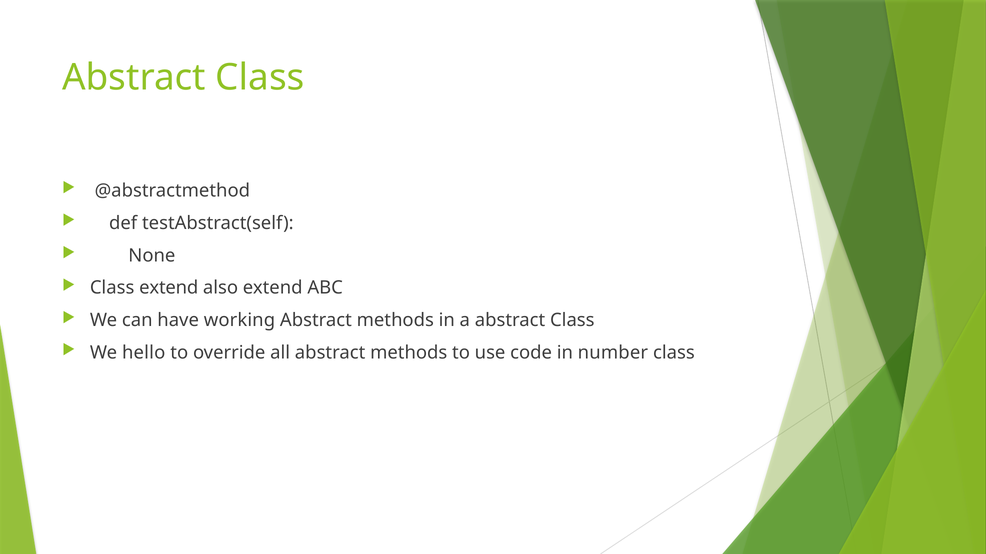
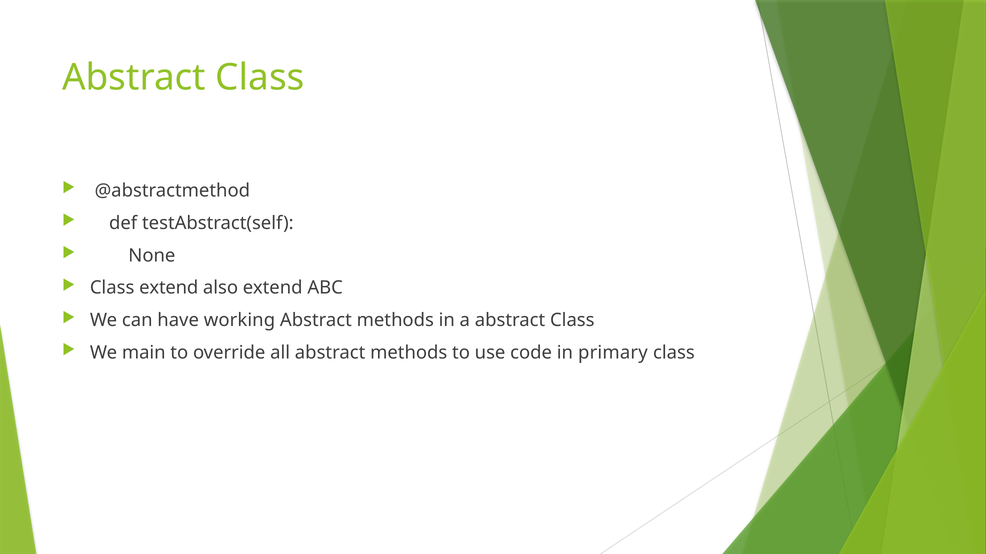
hello: hello -> main (144, 353)
number: number -> primary (613, 353)
